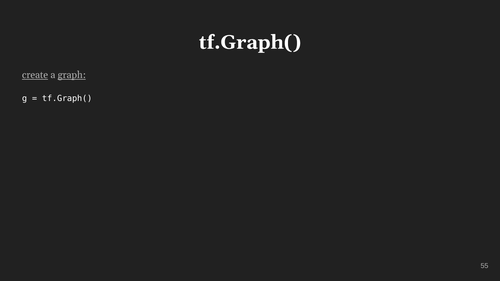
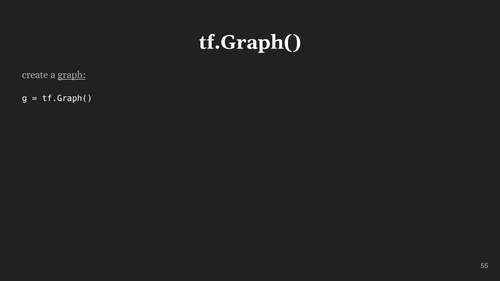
create underline: present -> none (35, 75)
